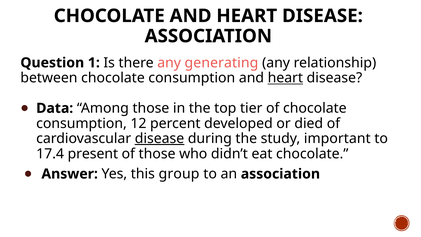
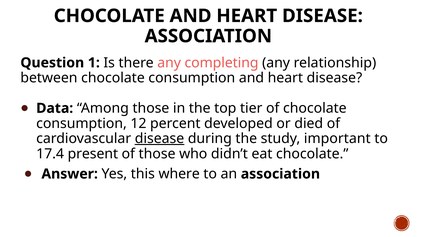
generating: generating -> completing (222, 63)
heart underline: present -> none (285, 78)
group: group -> where (179, 174)
